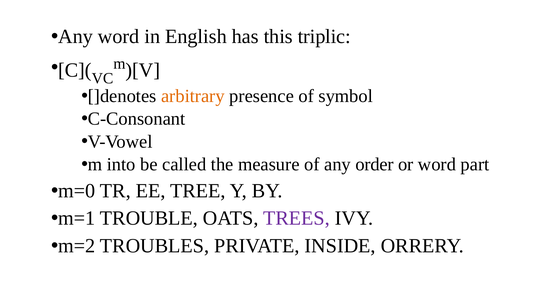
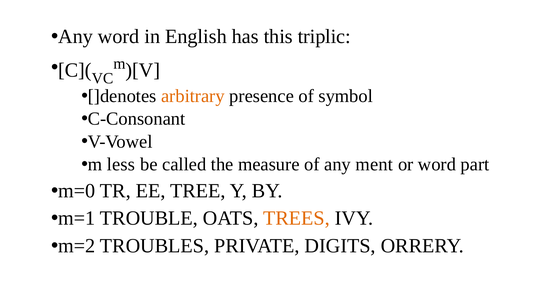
into: into -> less (121, 164)
order: order -> ment (374, 164)
TREES colour: purple -> orange (296, 218)
INSIDE: INSIDE -> DIGITS (340, 245)
